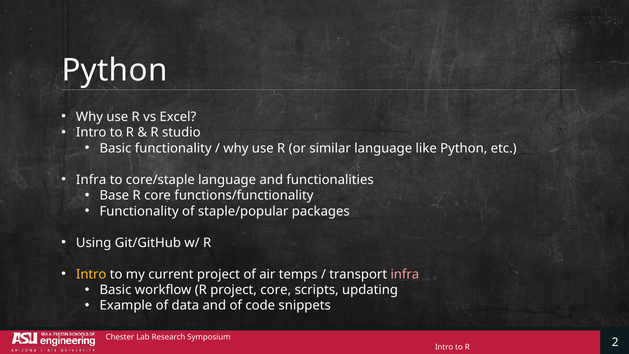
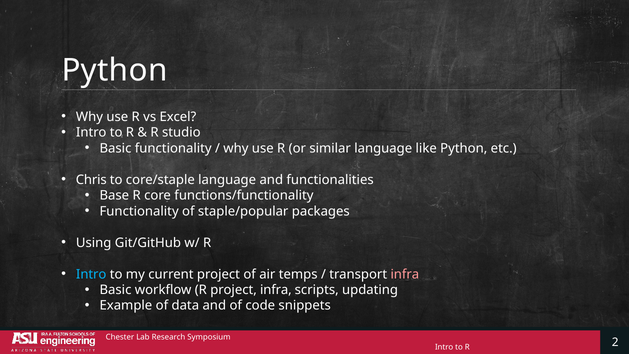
Infra: Infra -> Chris (91, 180)
Intro colour: yellow -> light blue (91, 274)
project core: core -> infra (276, 290)
